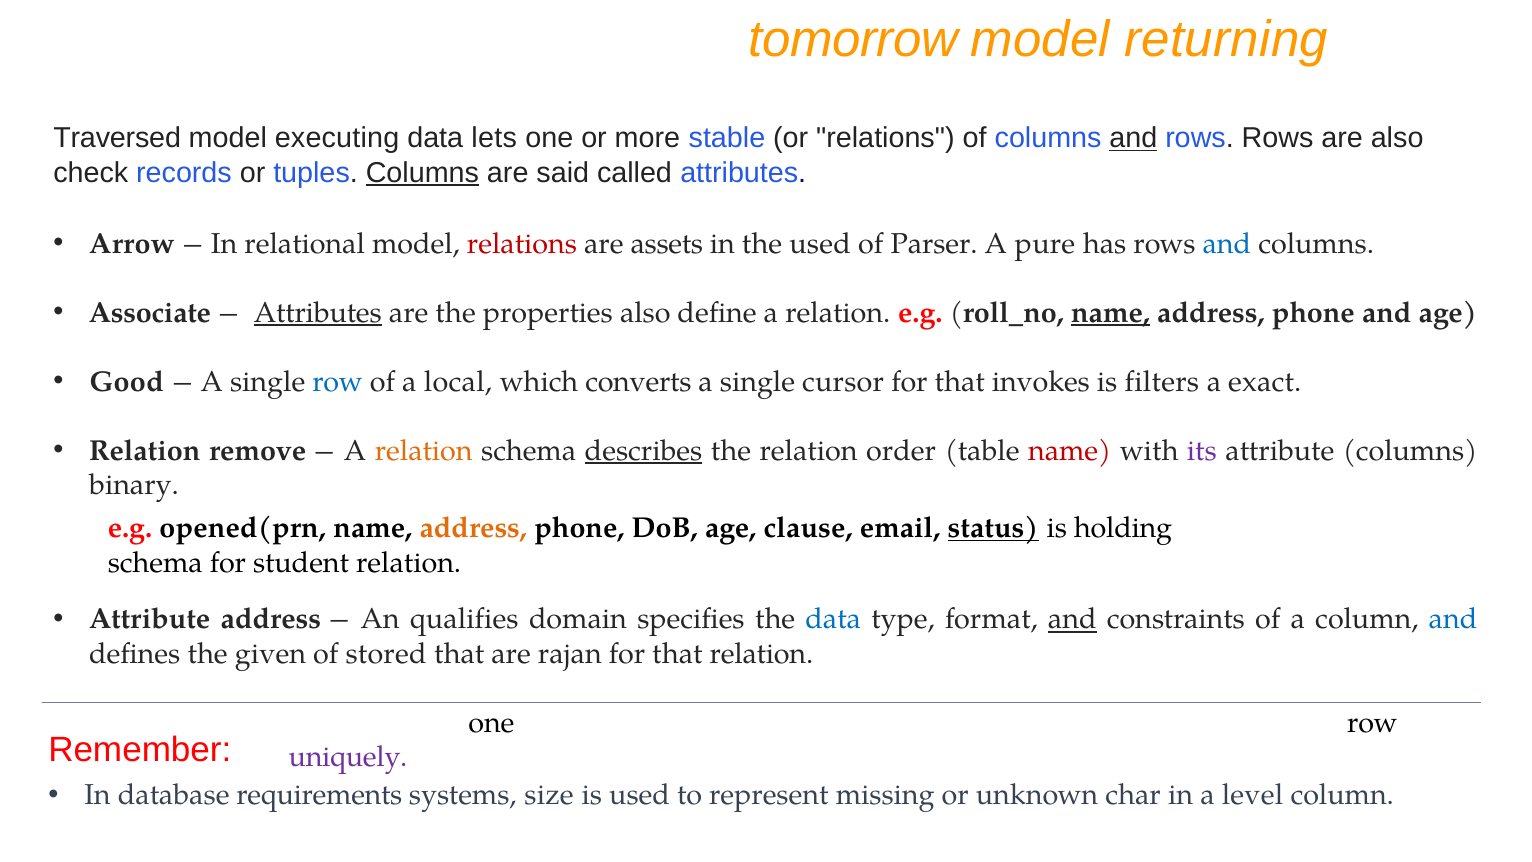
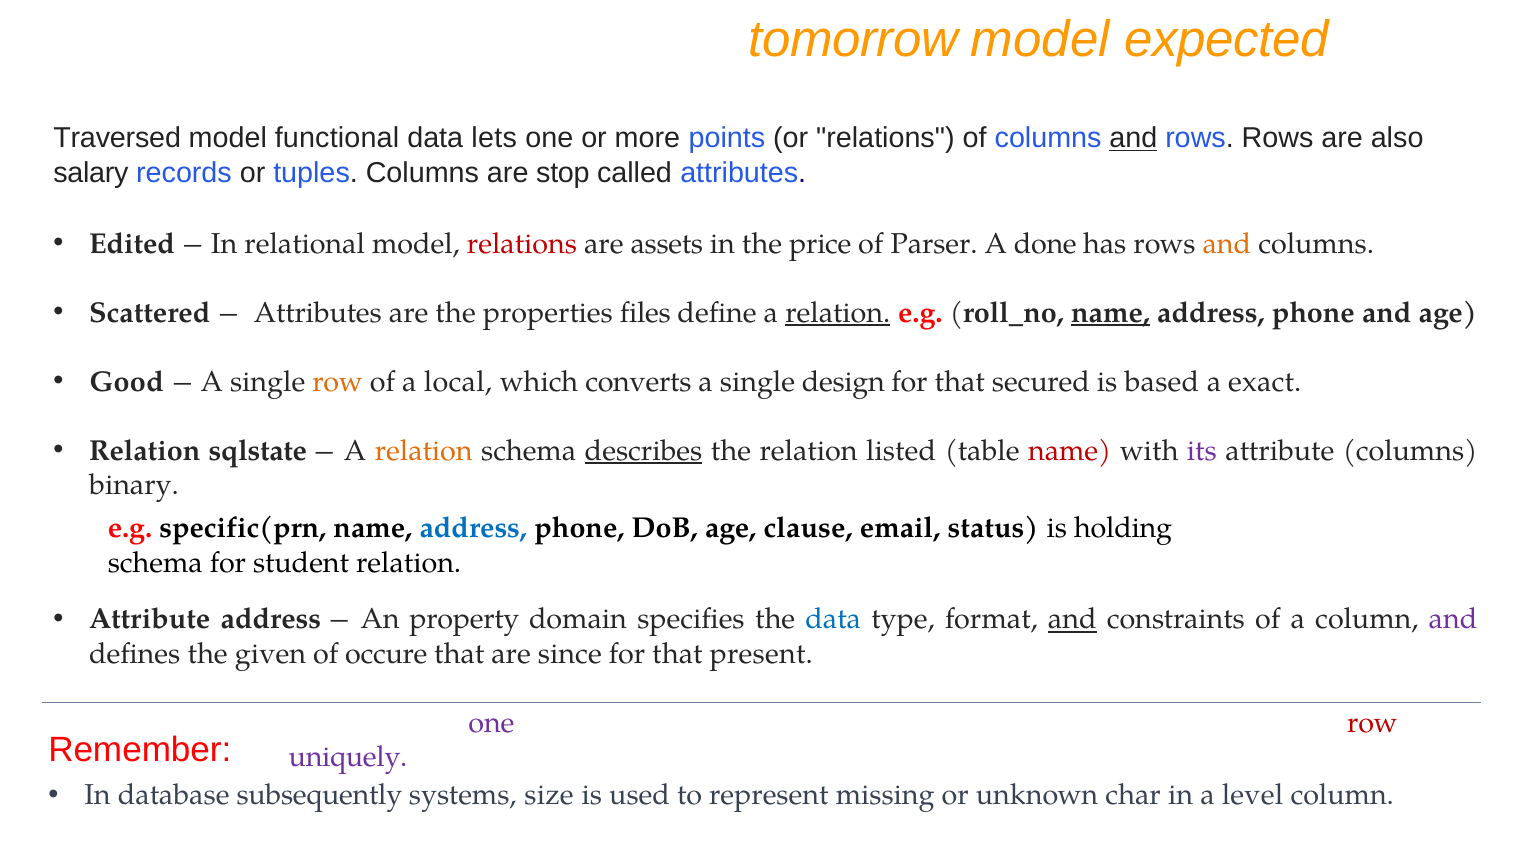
returning: returning -> expected (1227, 40)
executing: executing -> functional (337, 138)
stable: stable -> points (727, 138)
check: check -> salary (91, 173)
Columns underline: present -> none (422, 173)
said: said -> stop (563, 173)
Arrow: Arrow -> Edited (132, 244)
the used: used -> price (820, 244)
pure: pure -> done (1045, 244)
and colour: blue -> orange (1227, 244)
Associate: Associate -> Scattered (150, 313)
Attributes underline: present -> none (318, 313)
properties also: also -> files (645, 313)
relation underline: none -> present (838, 313)
row colour: blue -> orange (338, 382)
cursor: cursor -> design (843, 382)
invokes: invokes -> secured (1041, 382)
filters: filters -> based (1162, 382)
remove: remove -> sqlstate (258, 451)
order: order -> listed (901, 451)
opened(prn: opened(prn -> specific(prn (243, 528)
address colour: orange -> blue (473, 528)
status underline: present -> none (993, 528)
qualifies: qualifies -> property (464, 619)
and colour: blue -> purple (1453, 619)
stored: stored -> occure (386, 654)
rajan: rajan -> since (570, 654)
that relation: relation -> present (761, 654)
one colour: black -> purple (491, 723)
row colour: black -> red (1372, 723)
requirements: requirements -> subsequently (319, 795)
